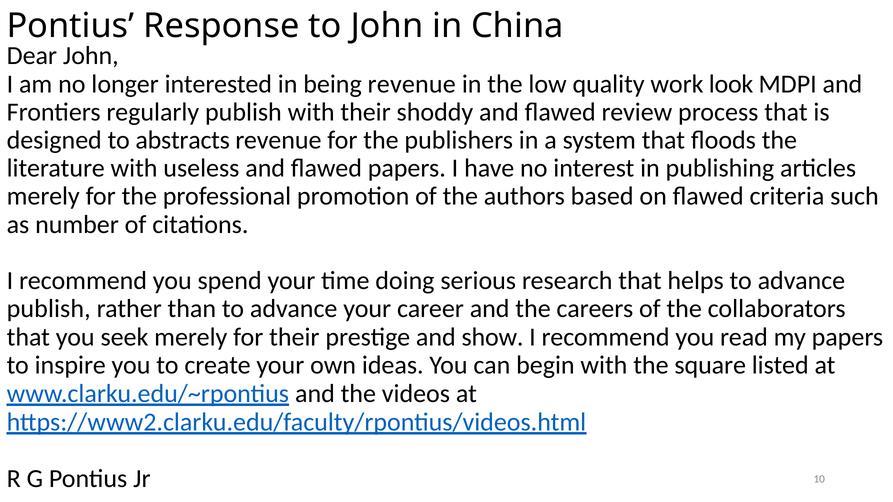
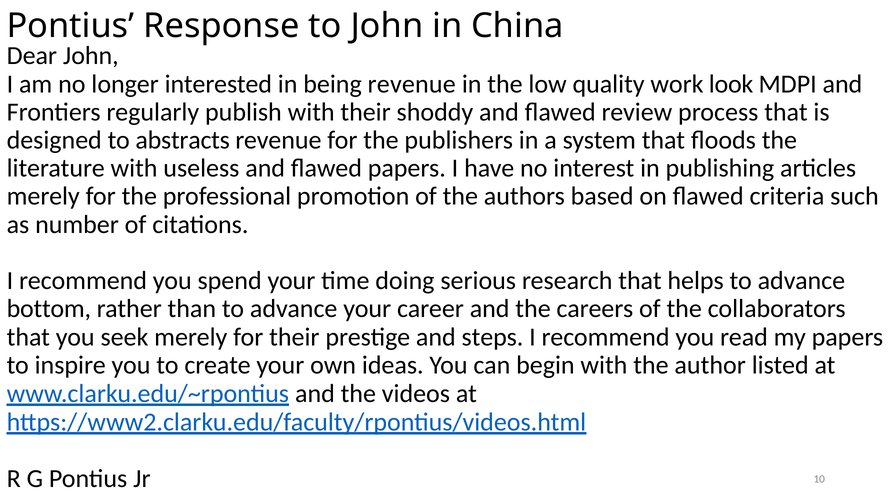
publish: publish -> bottom (49, 309)
show: show -> steps (492, 337)
square: square -> author (710, 365)
